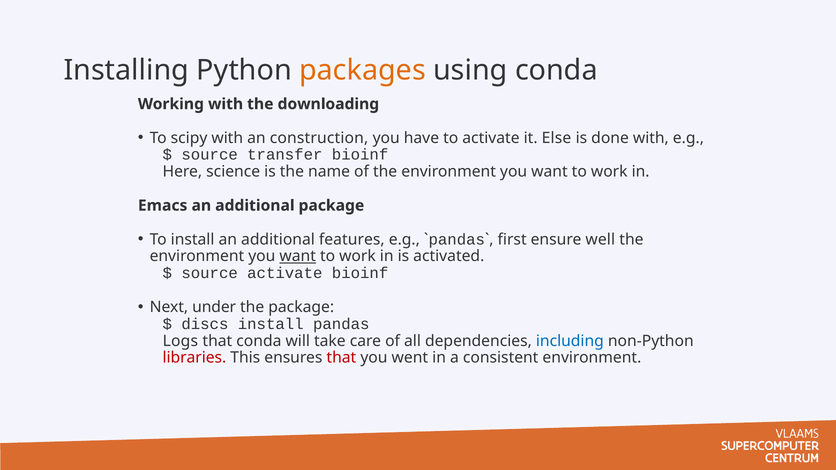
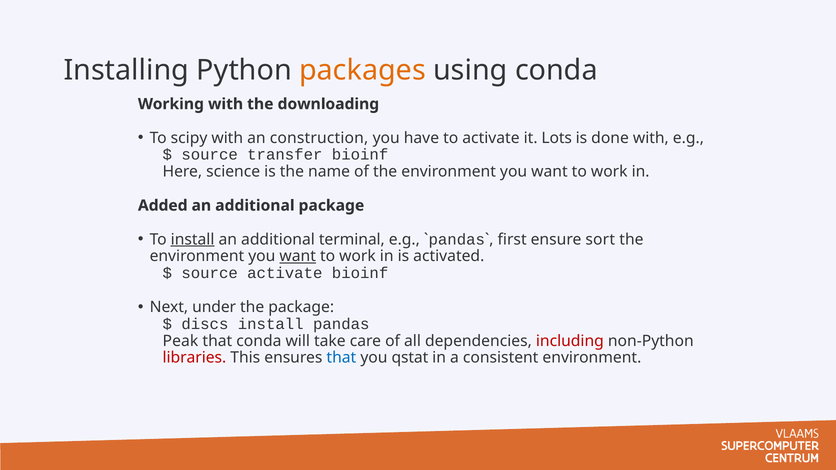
Else: Else -> Lots (557, 138)
Emacs: Emacs -> Added (163, 206)
install underline: none -> present (193, 239)
features: features -> terminal (352, 239)
well: well -> sort (600, 239)
Logs: Logs -> Peak (180, 341)
including colour: blue -> red (570, 341)
that colour: red -> blue (341, 358)
went: went -> qstat (410, 358)
